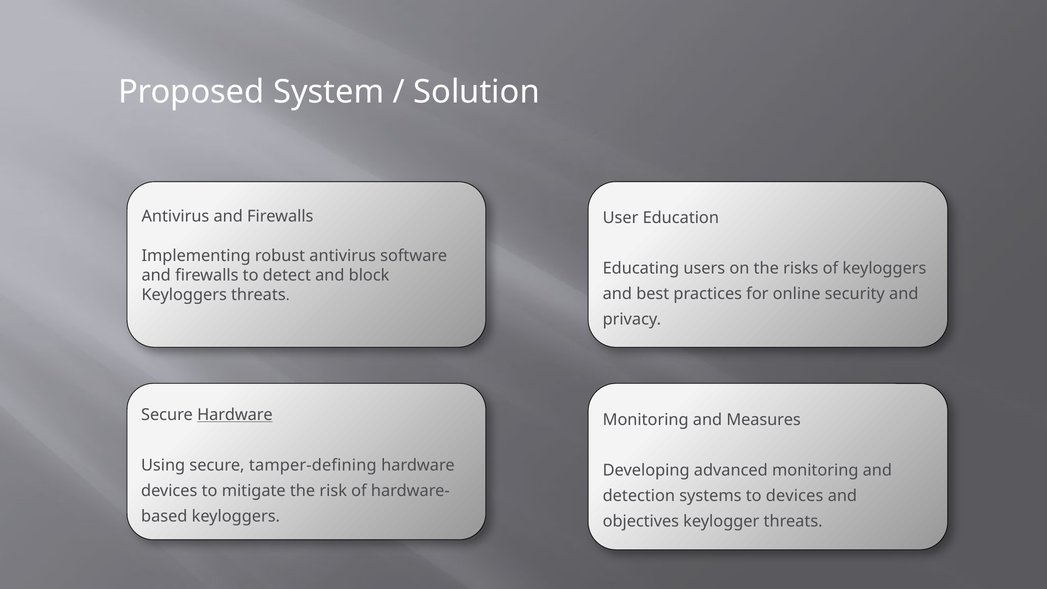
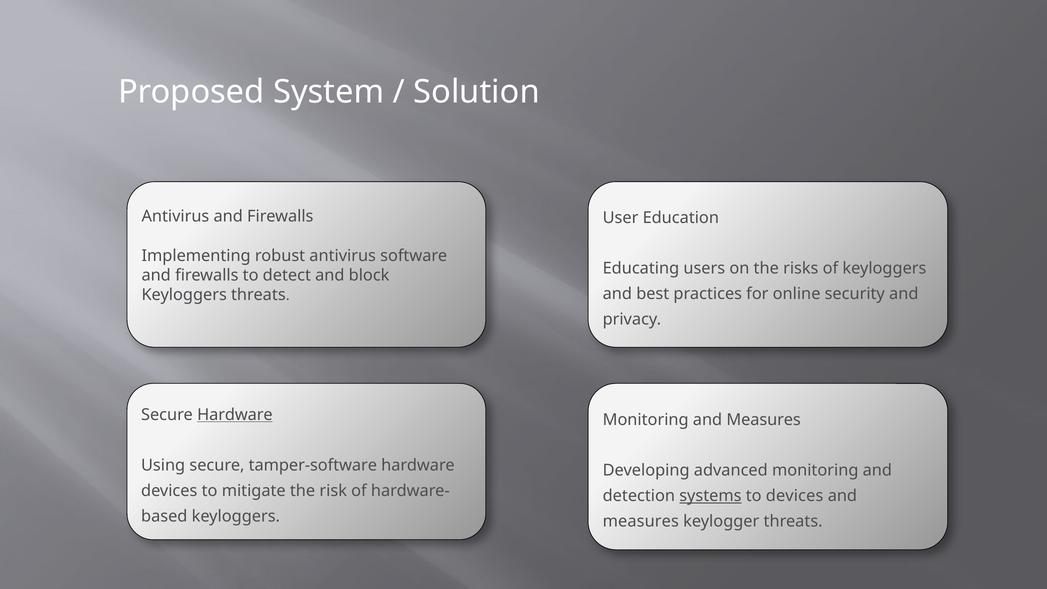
tamper-defining: tamper-defining -> tamper-software (313, 466)
systems underline: none -> present (710, 496)
objectives: objectives -> measures (641, 521)
